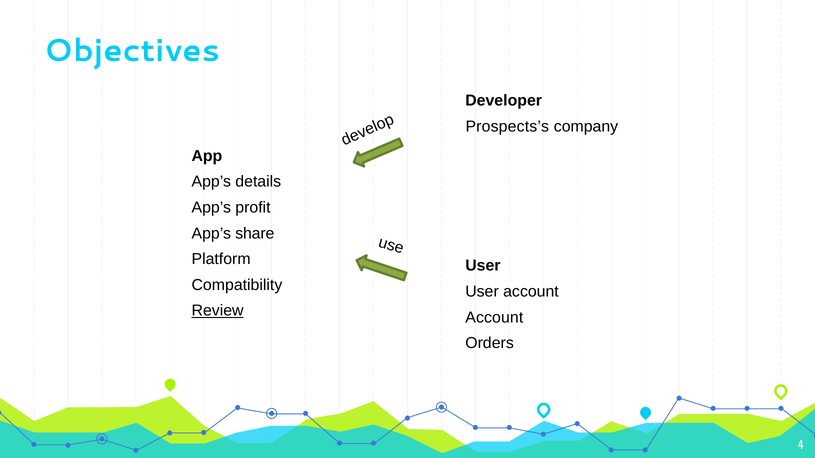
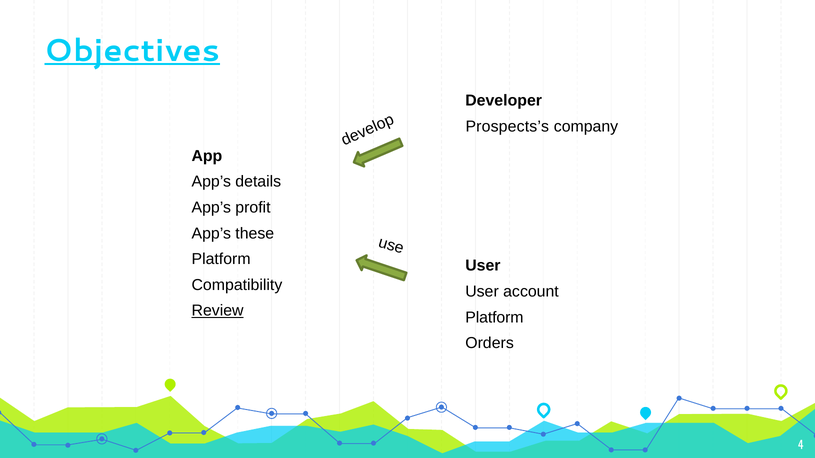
Objectives underline: none -> present (132, 51)
share: share -> these (255, 234)
Account: Account -> Platform (494, 318)
